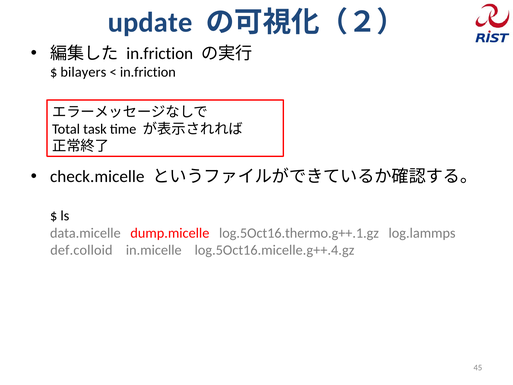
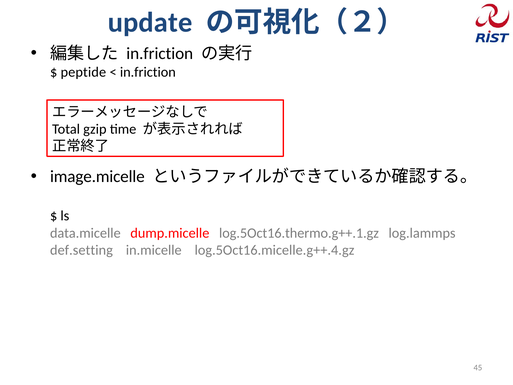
bilayers: bilayers -> peptide (83, 72)
task: task -> gzip (95, 129)
check.micelle: check.micelle -> image.micelle (97, 177)
def.colloid: def.colloid -> def.setting (81, 250)
